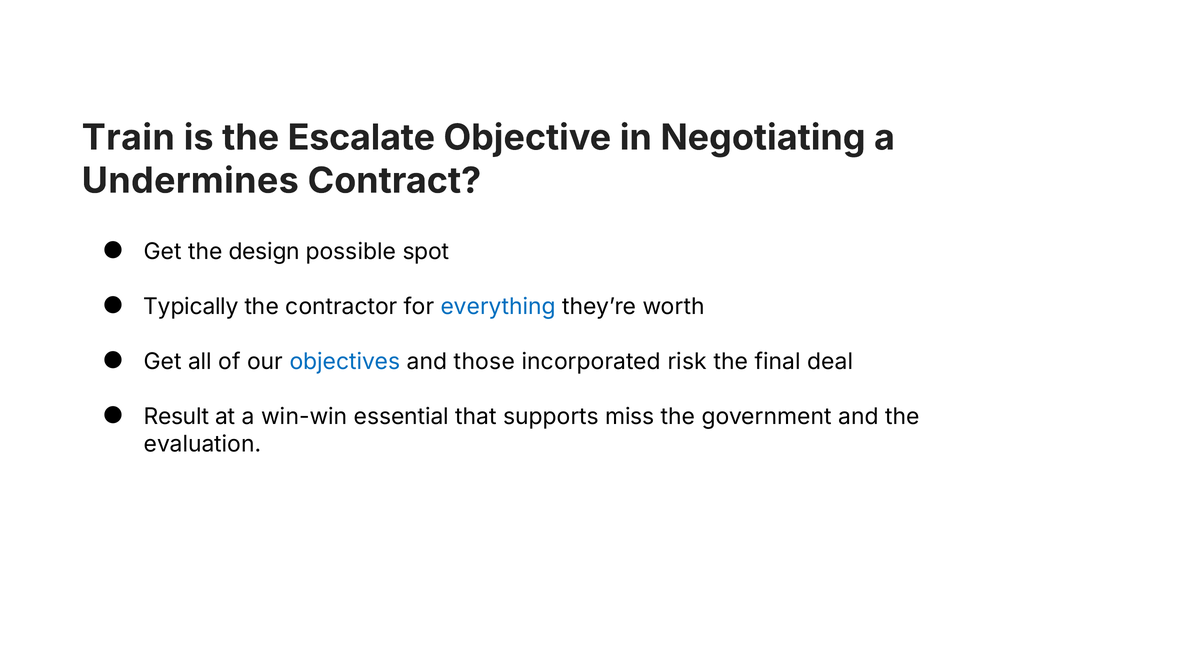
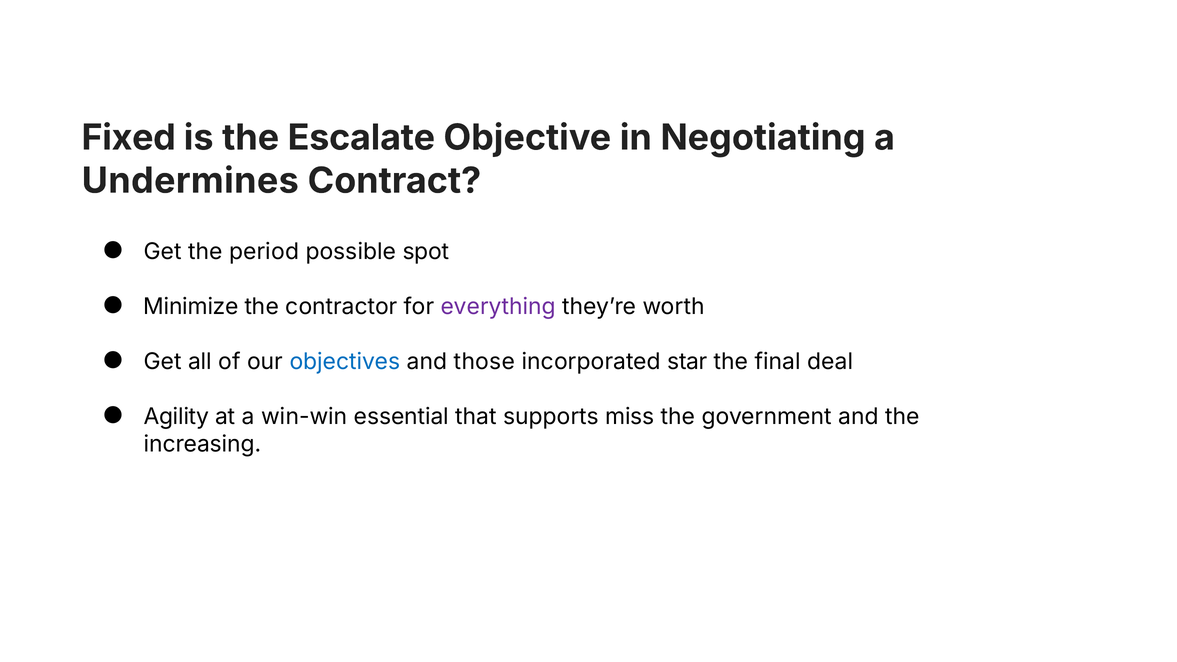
Train: Train -> Fixed (129, 138)
design: design -> period (264, 252)
Typically: Typically -> Minimize (191, 307)
everything colour: blue -> purple (498, 307)
risk: risk -> star (687, 362)
Result: Result -> Agility (176, 417)
evaluation: evaluation -> increasing (202, 444)
